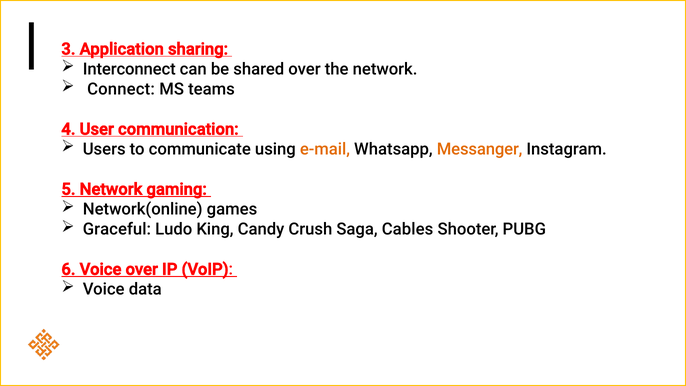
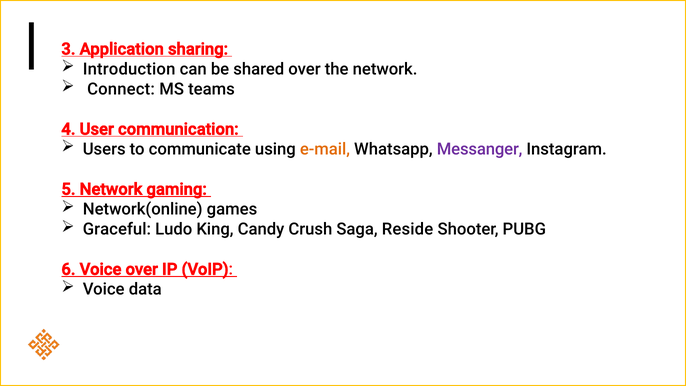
Interconnect: Interconnect -> Introduction (129, 69)
Messanger colour: orange -> purple (480, 149)
Cables: Cables -> Reside (408, 229)
